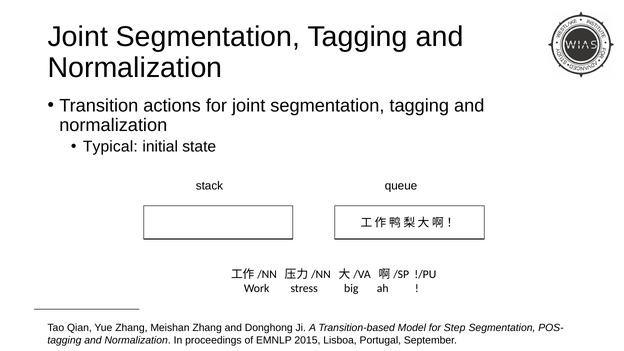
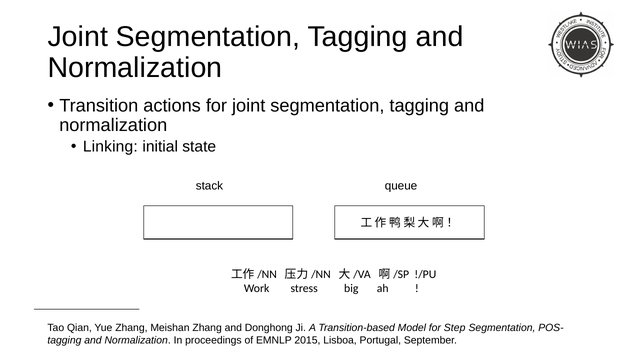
Typical: Typical -> Linking (110, 147)
